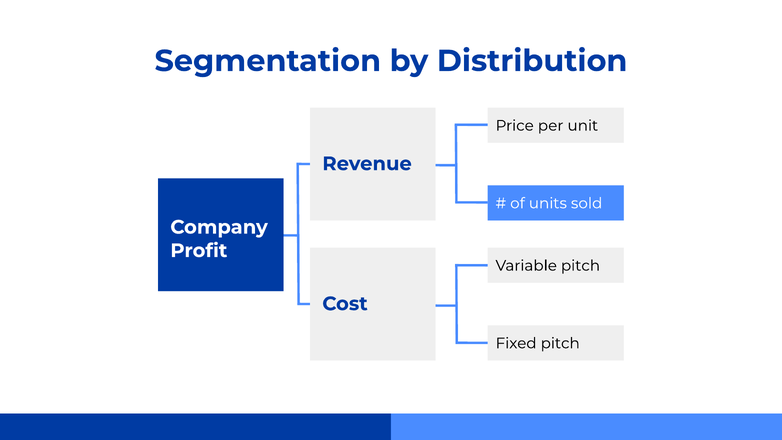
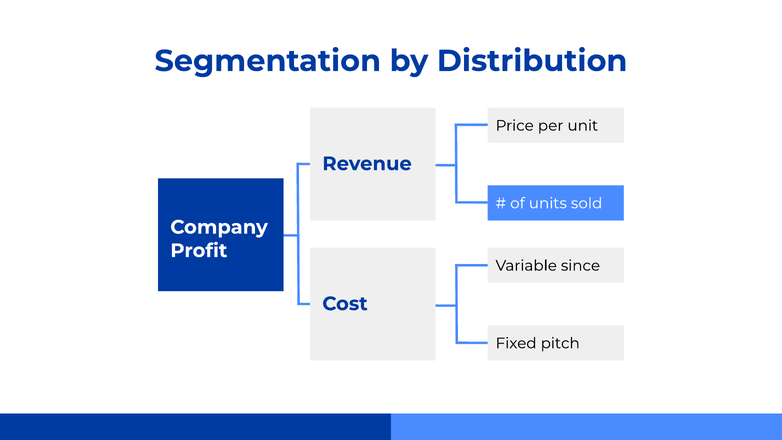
Variable pitch: pitch -> since (581, 266)
